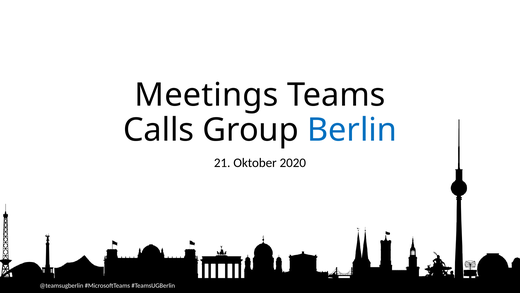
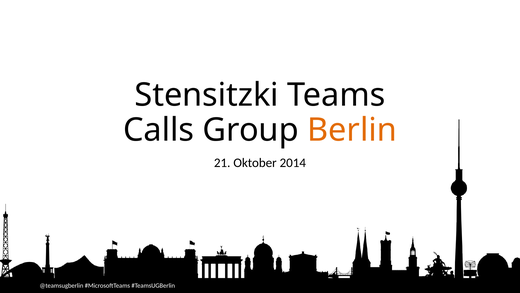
Meetings: Meetings -> Stensitzki (207, 95)
Berlin colour: blue -> orange (352, 130)
2020: 2020 -> 2014 (293, 163)
